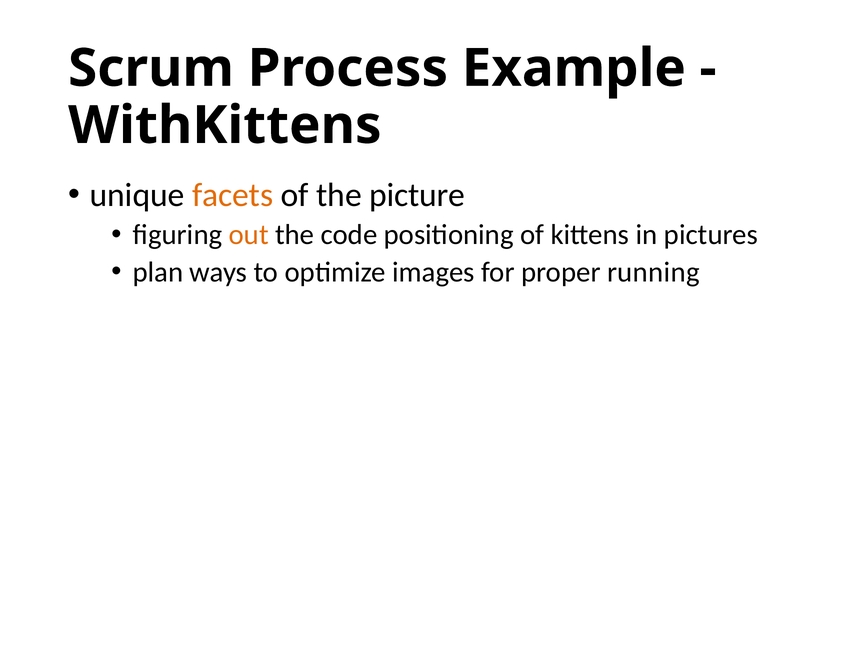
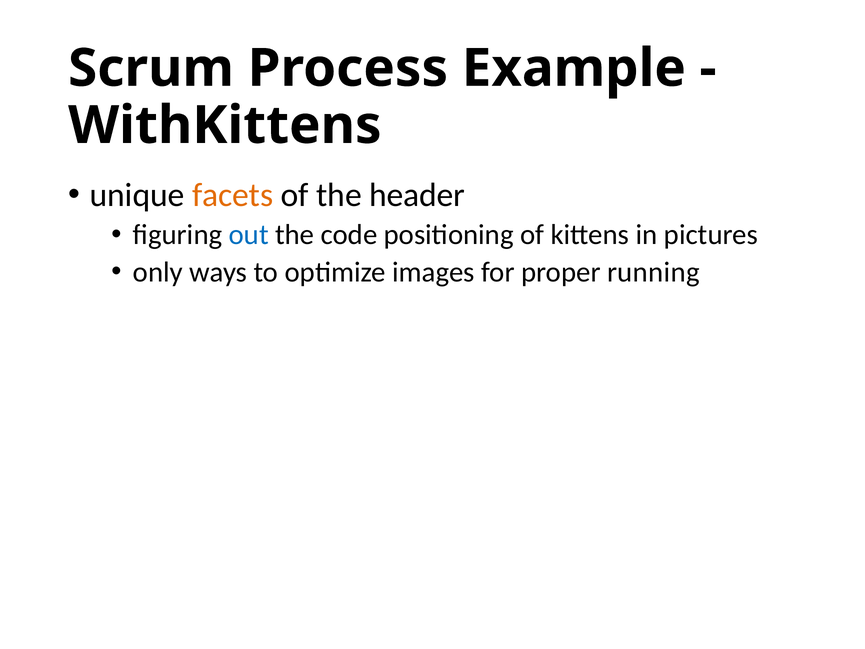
picture: picture -> header (417, 195)
out colour: orange -> blue (249, 235)
plan: plan -> only (158, 272)
